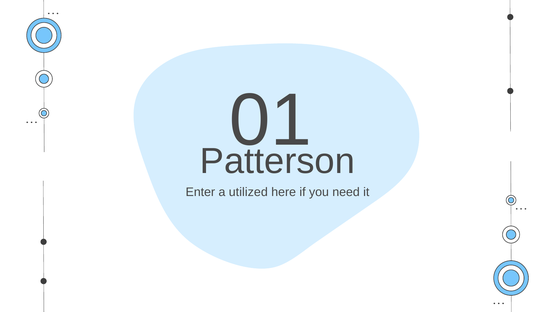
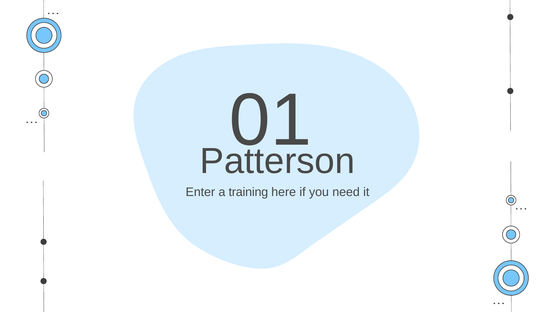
utilized: utilized -> training (248, 192)
